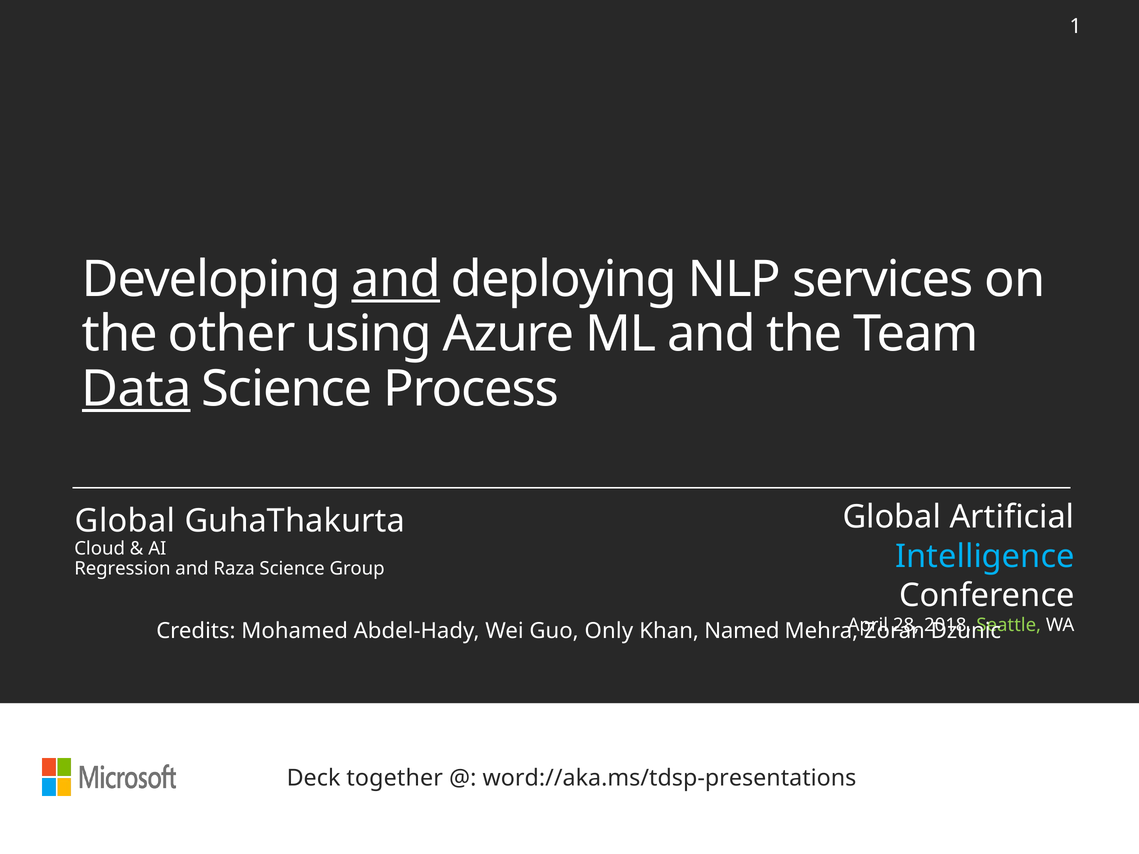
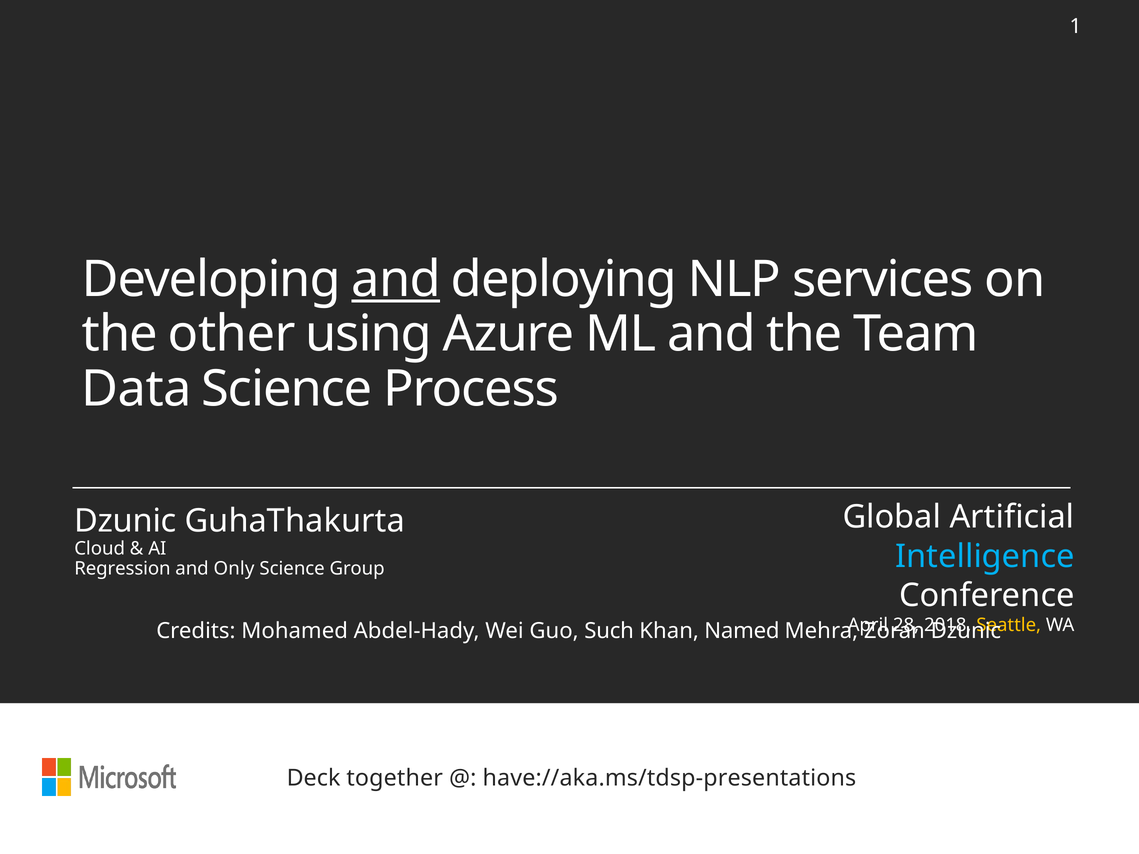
Data underline: present -> none (137, 389)
Global: Global -> Dzunic (125, 521)
Raza: Raza -> Only (234, 569)
Seattle colour: light green -> yellow (1009, 625)
Only: Only -> Such (609, 631)
word://aka.ms/tdsp-presentations: word://aka.ms/tdsp-presentations -> have://aka.ms/tdsp-presentations (669, 778)
